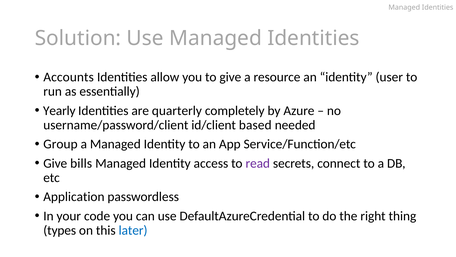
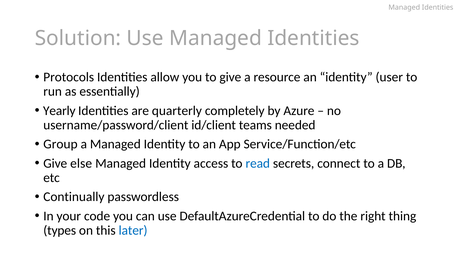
Accounts: Accounts -> Protocols (69, 77)
based: based -> teams (255, 125)
bills: bills -> else (81, 163)
read colour: purple -> blue (258, 163)
Application: Application -> Continually (74, 196)
